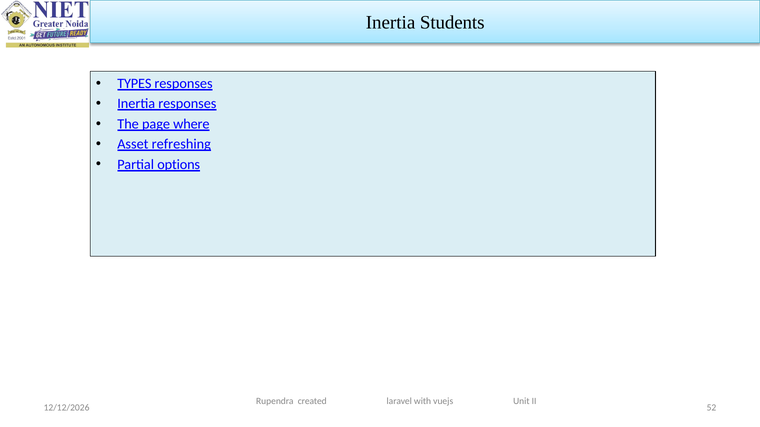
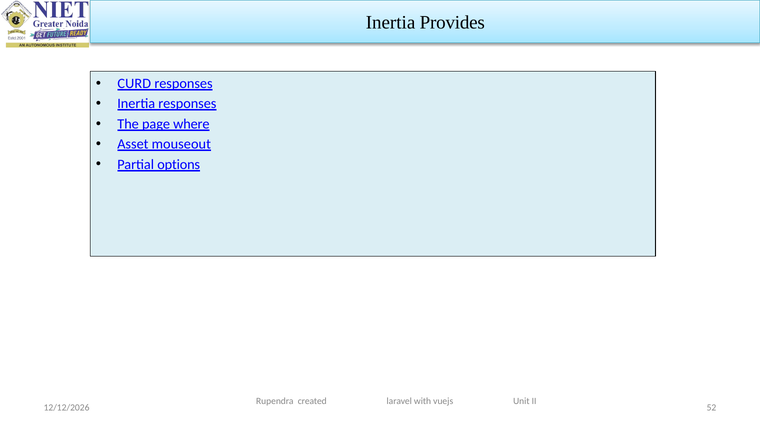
Students: Students -> Provides (452, 23)
TYPES: TYPES -> CURD (134, 84)
refreshing: refreshing -> mouseout (181, 144)
